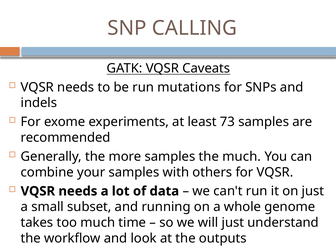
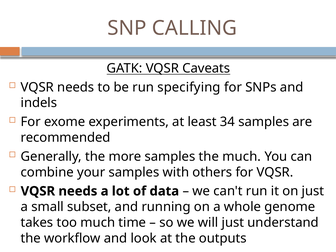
mutations: mutations -> specifying (189, 87)
73: 73 -> 34 (227, 122)
